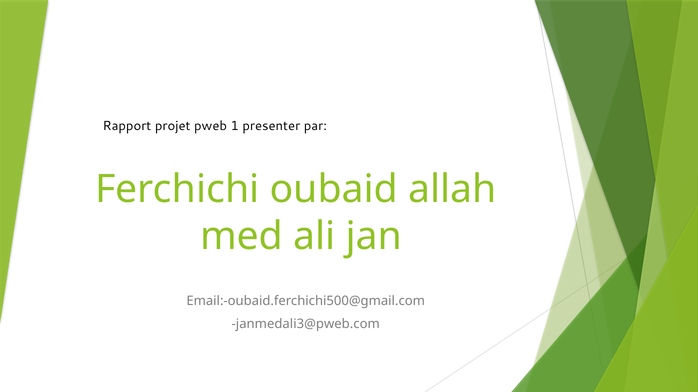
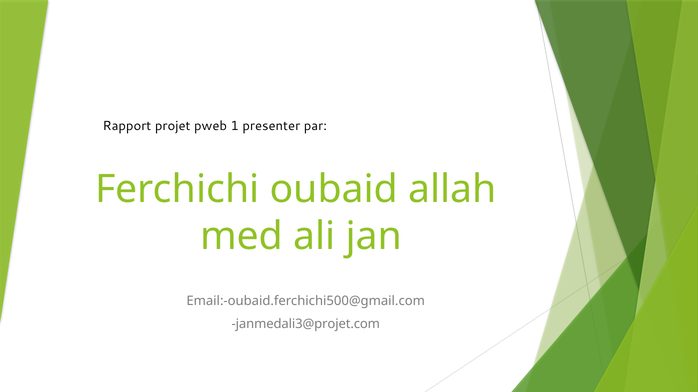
janmedali3@pweb.com: janmedali3@pweb.com -> janmedali3@projet.com (306, 324)
